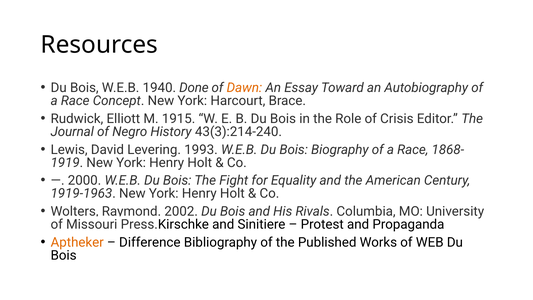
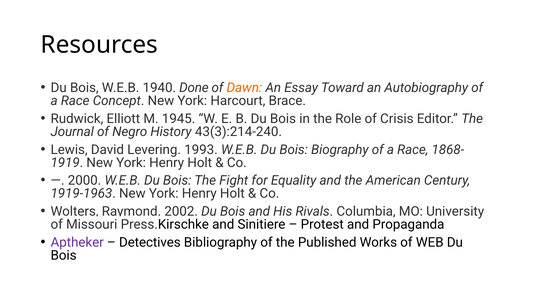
1915: 1915 -> 1945 (179, 119)
Aptheker colour: orange -> purple (77, 242)
Difference: Difference -> Detectives (150, 242)
